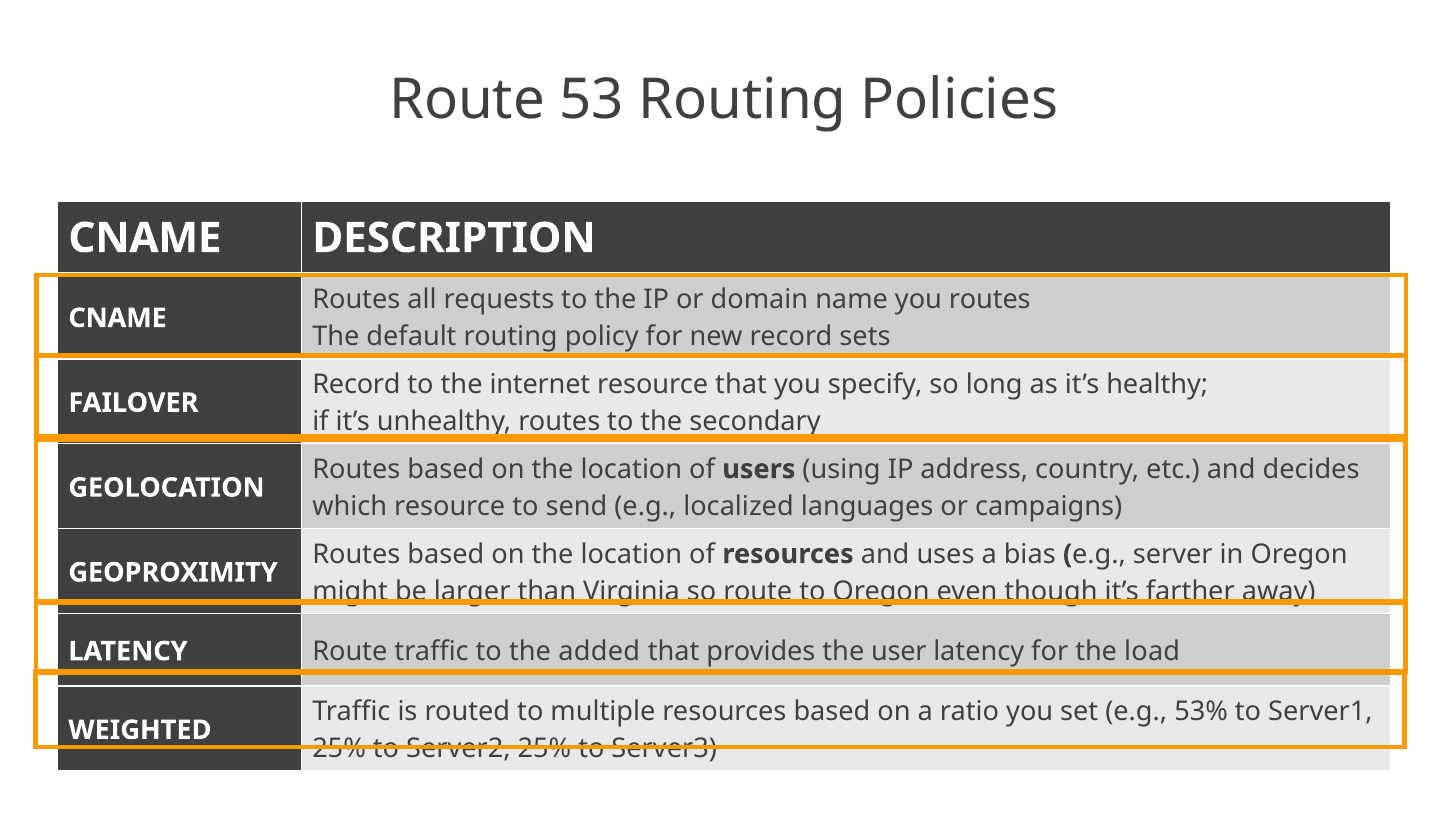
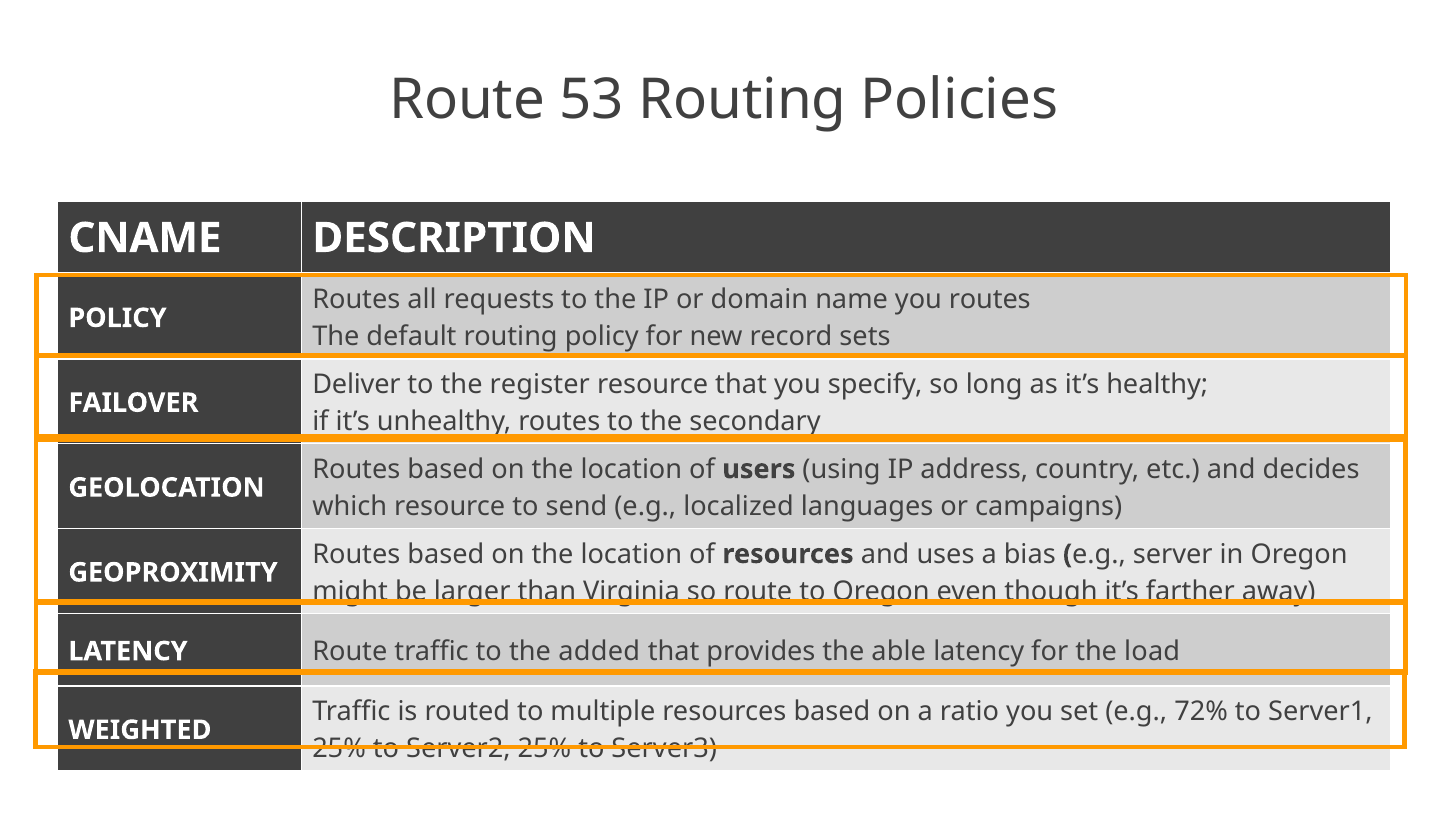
CNAME: CNAME -> POLICY (118, 318)
Record: Record -> Deliver (356, 384)
internet: internet -> register (540, 384)
user: user -> able (899, 651)
53%: 53% -> 72% (1201, 711)
